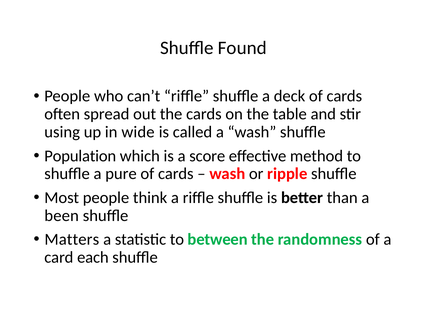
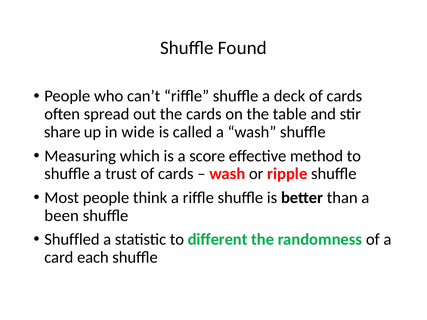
using: using -> share (62, 132)
Population: Population -> Measuring (80, 156)
pure: pure -> trust (121, 174)
Matters: Matters -> Shuffled (72, 240)
between: between -> different (218, 240)
